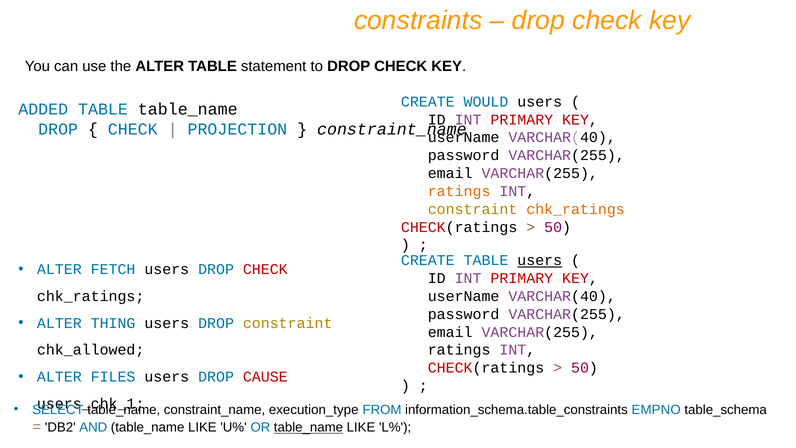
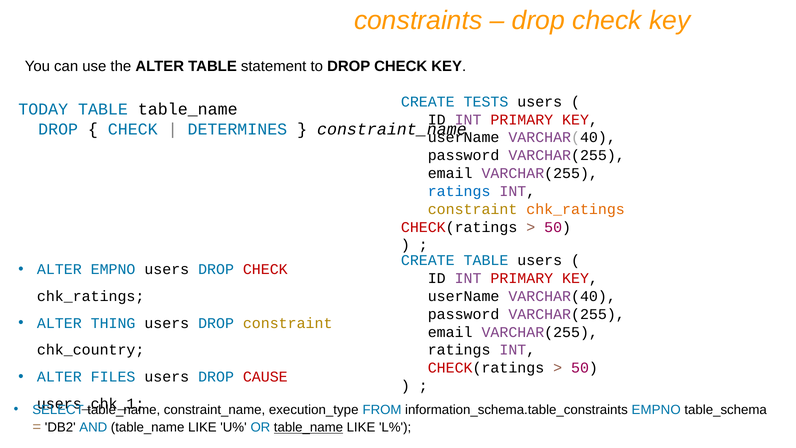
WOULD: WOULD -> TESTS (486, 102)
ADDED: ADDED -> TODAY (43, 109)
PROJECTION: PROJECTION -> DETERMINES (237, 129)
ratings colour: orange -> blue (459, 191)
users underline: present -> none (540, 260)
ALTER FETCH: FETCH -> EMPNO (113, 269)
chk_allowed: chk_allowed -> chk_country (91, 350)
